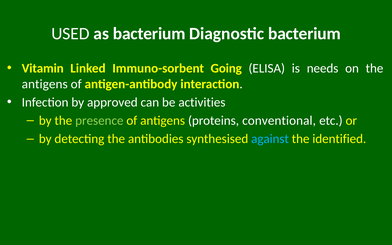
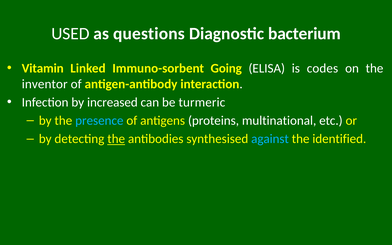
as bacterium: bacterium -> questions (149, 34)
needs: needs -> codes (322, 68)
antigens: antigens -> inventor (45, 84)
approved: approved -> increased (112, 102)
activities: activities -> turmeric (202, 102)
presence colour: light green -> light blue (99, 121)
conventional: conventional -> multinational (279, 121)
the underline: none -> present (116, 139)
